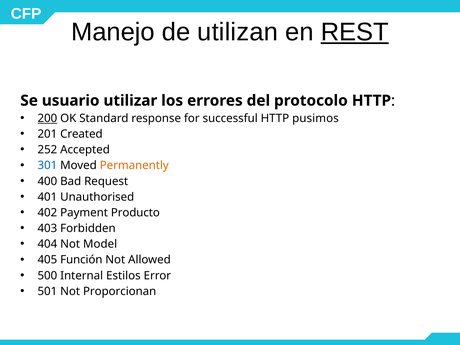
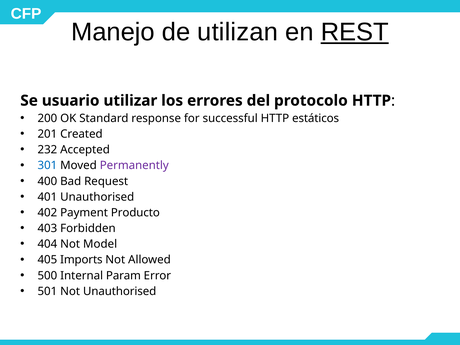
200 underline: present -> none (47, 118)
pusimos: pusimos -> estáticos (316, 118)
252: 252 -> 232 (47, 150)
Permanently colour: orange -> purple (134, 166)
Función: Función -> Imports (81, 260)
Estilos: Estilos -> Param (123, 276)
Not Proporcionan: Proporcionan -> Unauthorised (120, 291)
